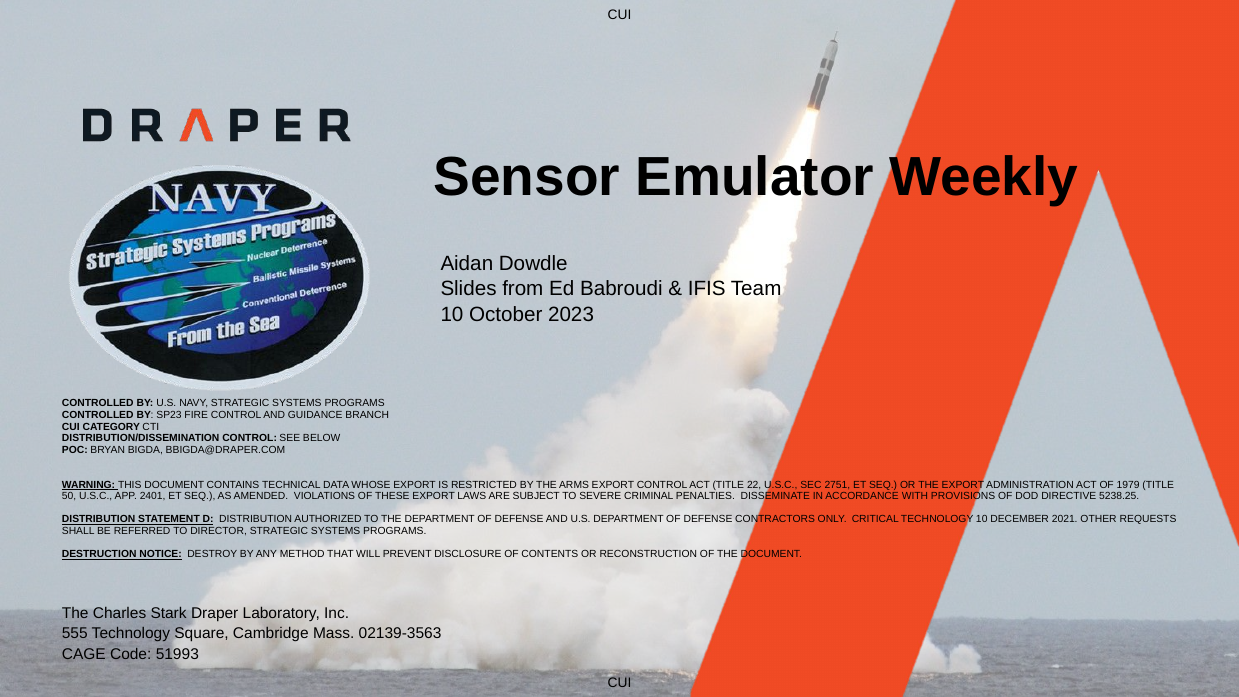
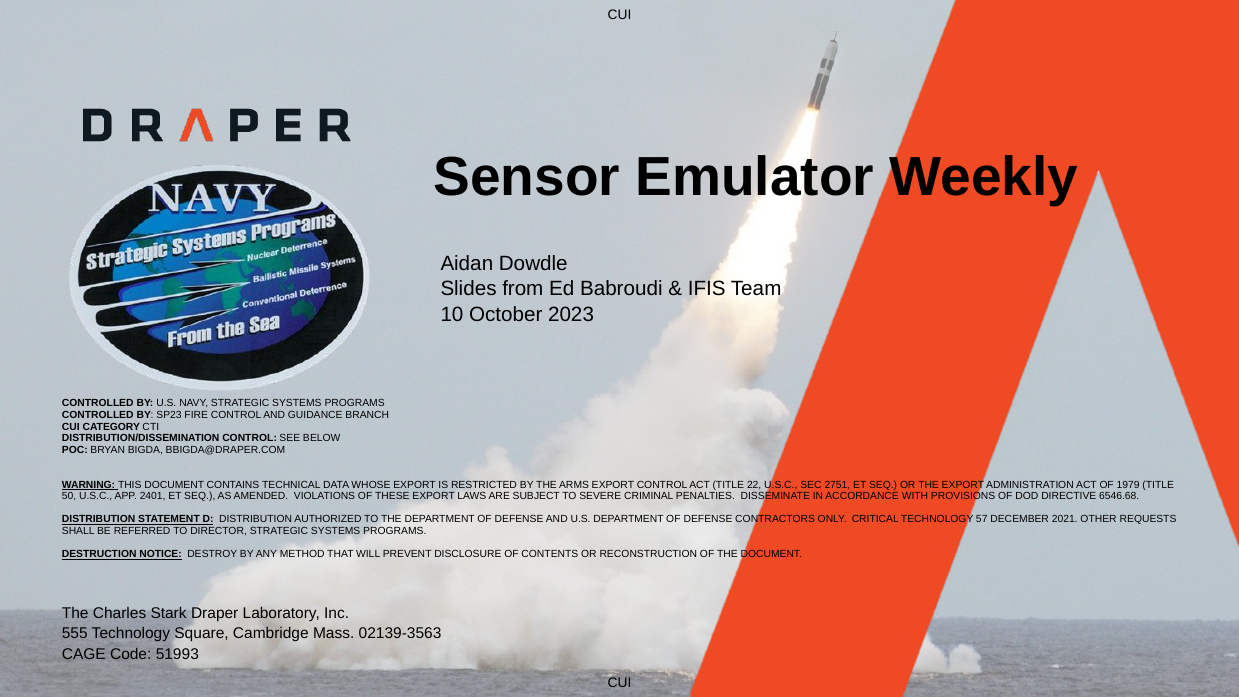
5238.25: 5238.25 -> 6546.68 (1119, 496)
TECHNOLOGY 10: 10 -> 57 (982, 520)
